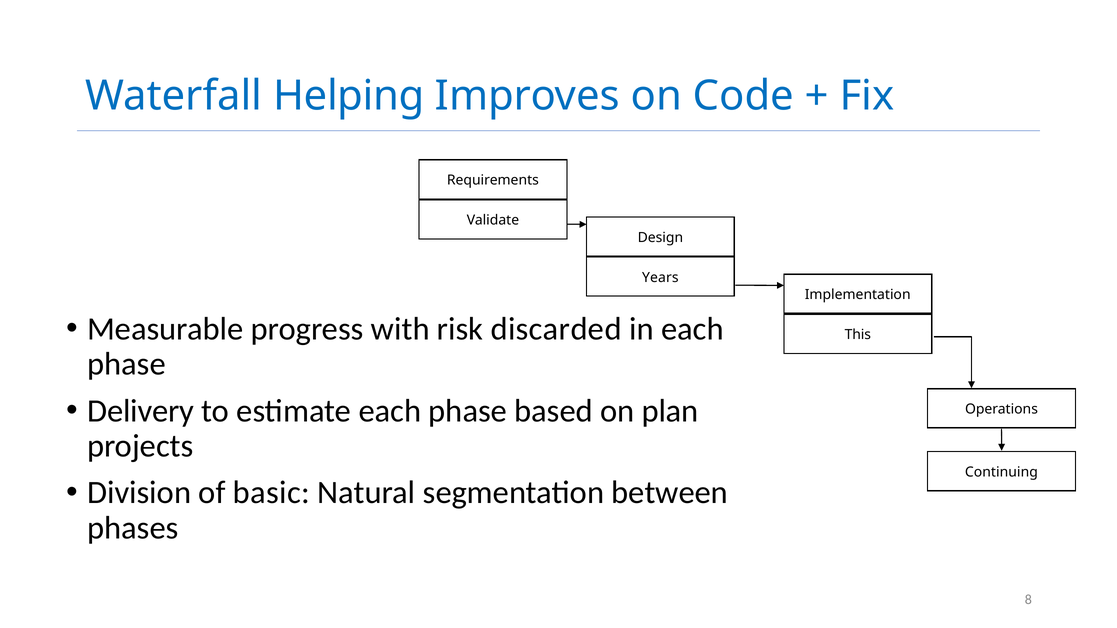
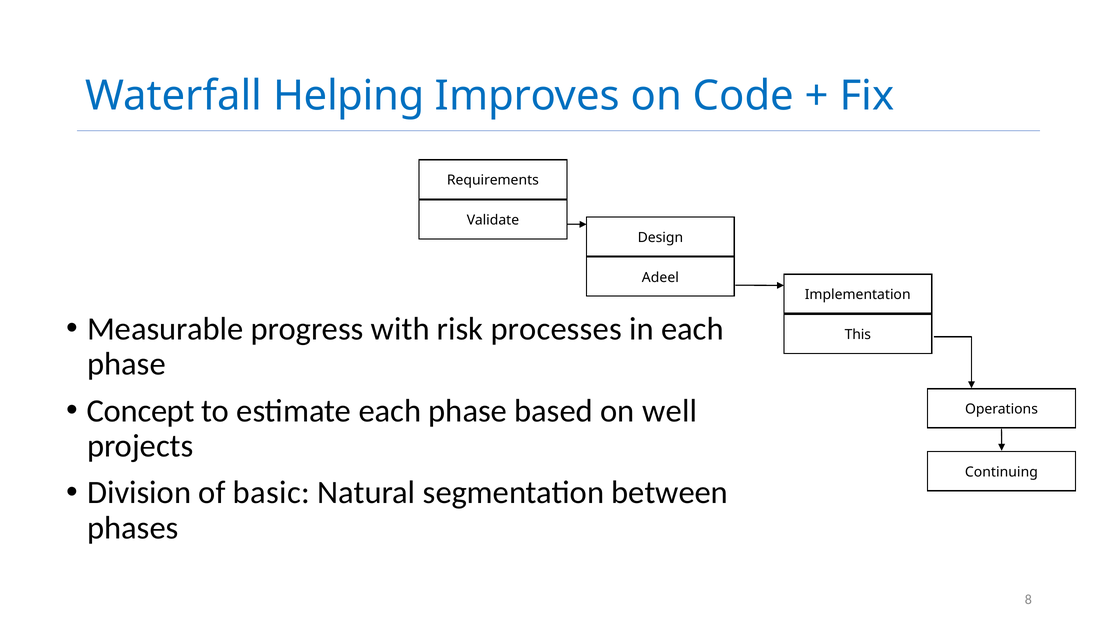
Years: Years -> Adeel (660, 278)
discarded: discarded -> processes (556, 329)
Delivery: Delivery -> Concept (141, 411)
plan: plan -> well (670, 411)
